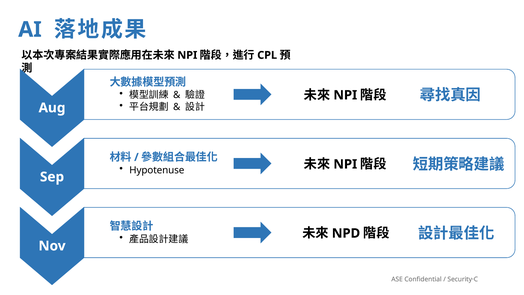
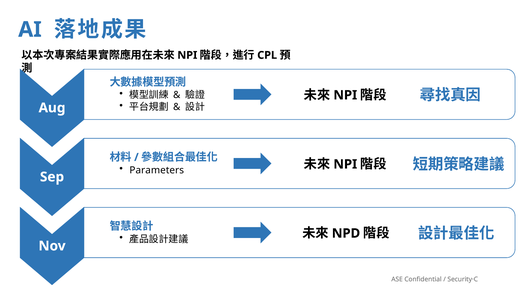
Hypotenuse: Hypotenuse -> Parameters (157, 170)
